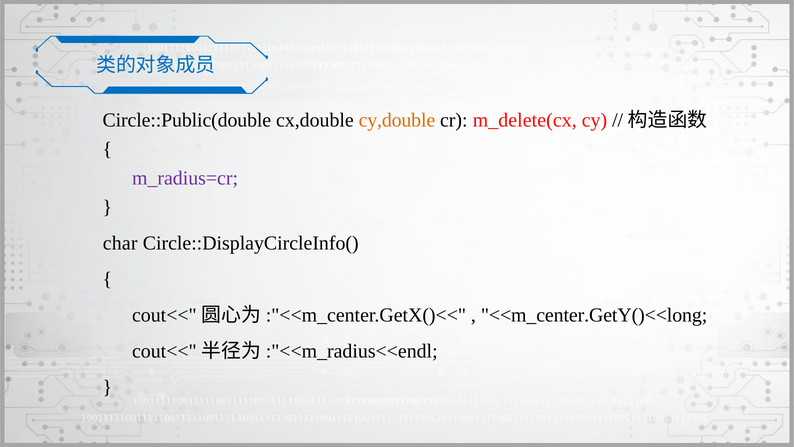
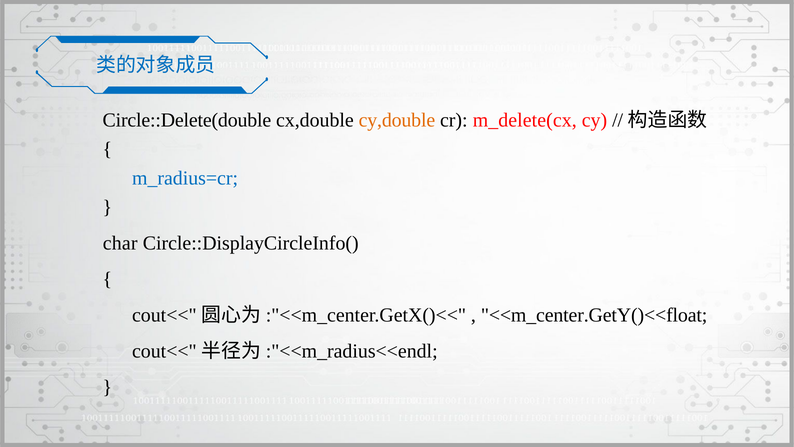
Circle::Public(double: Circle::Public(double -> Circle::Delete(double (187, 120)
m_radius=cr colour: purple -> blue (185, 178)
<<m_center.GetY()<<long: <<m_center.GetY()<<long -> <<m_center.GetY()<<float (594, 315)
